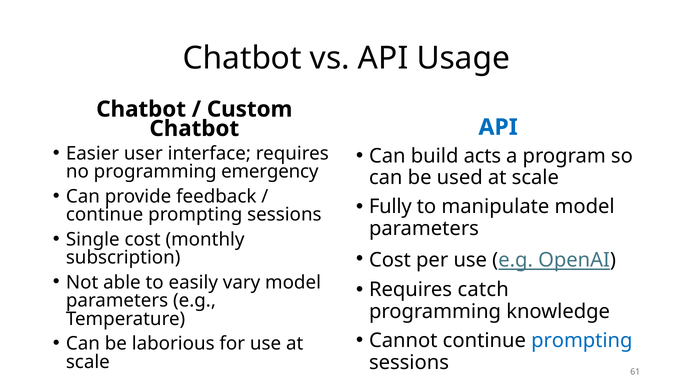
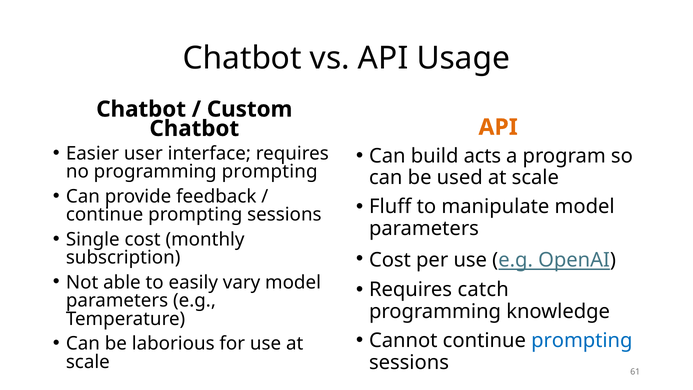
API colour: blue -> orange (498, 127)
programming emergency: emergency -> prompting (270, 172)
Fully: Fully -> Fluff (390, 207)
